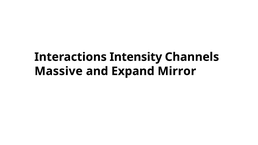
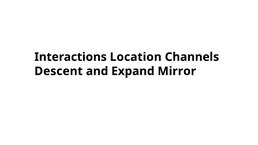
Intensity: Intensity -> Location (136, 57)
Massive: Massive -> Descent (59, 71)
